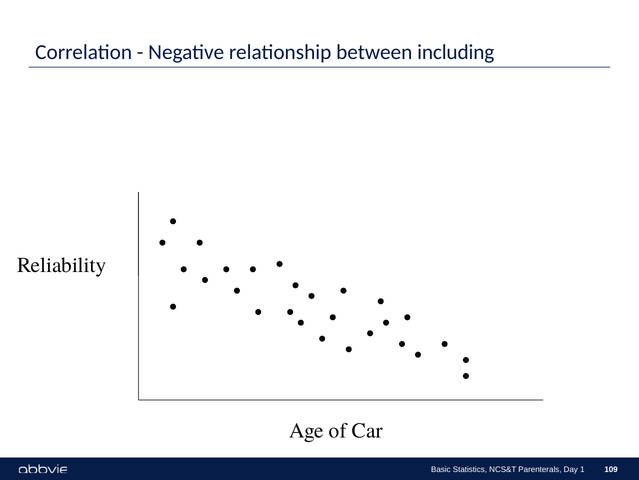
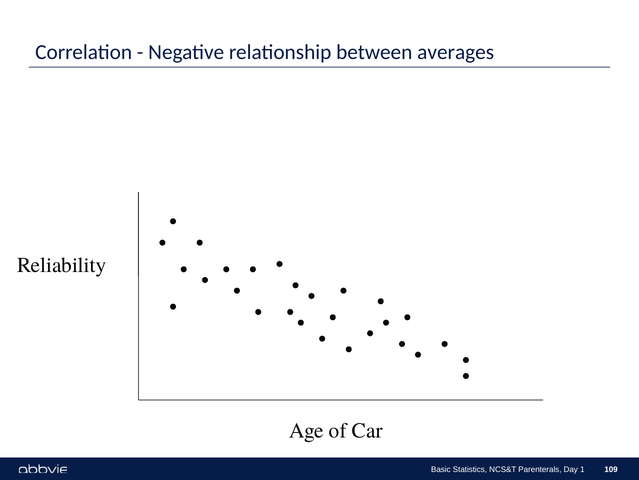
including: including -> averages (456, 52)
